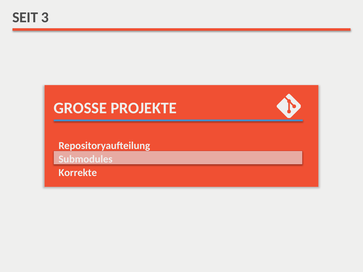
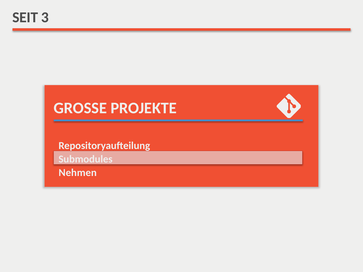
Korrekte: Korrekte -> Nehmen (78, 173)
